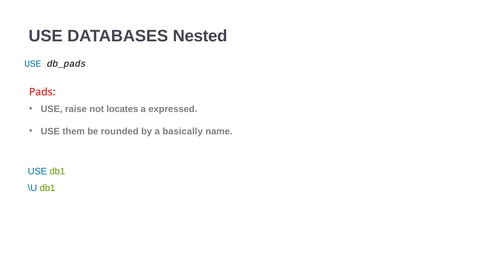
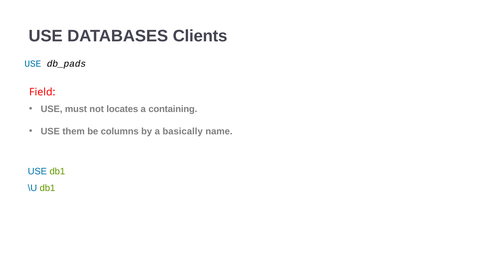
Nested: Nested -> Clients (200, 36)
Pads: Pads -> Field (42, 92)
raise: raise -> must (76, 109)
expressed: expressed -> containing (173, 109)
rounded: rounded -> columns (120, 131)
